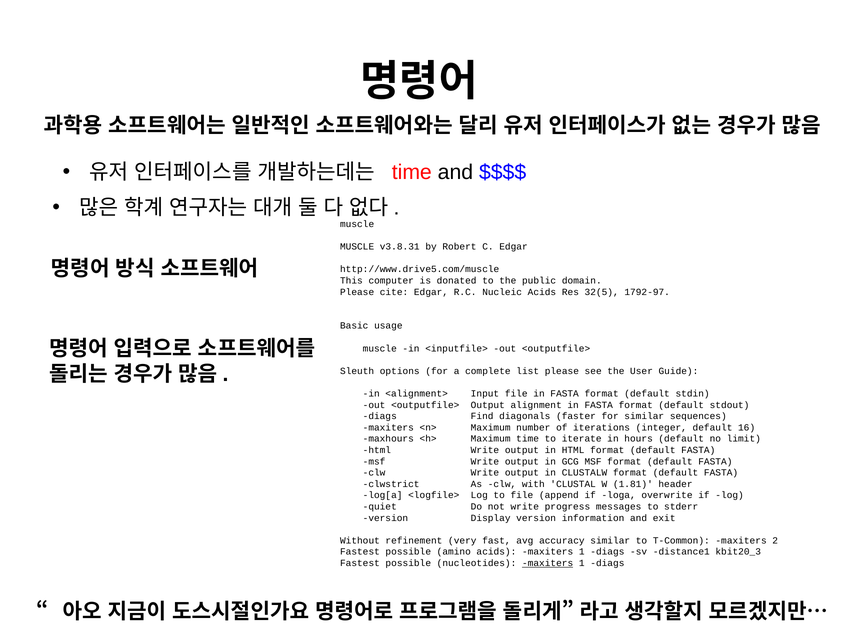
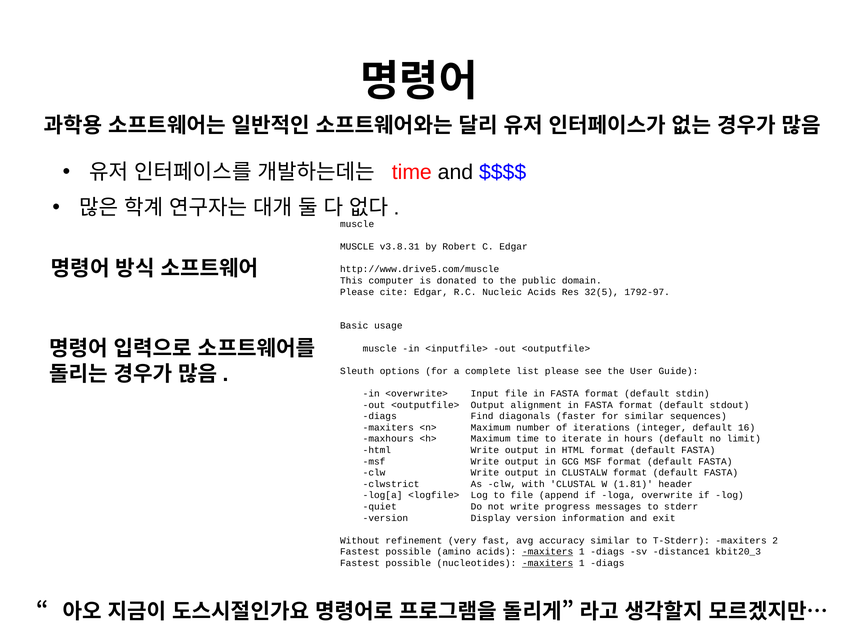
<alignment>: <alignment> -> <overwrite> (417, 394)
T-Common: T-Common -> T-Stderr (681, 541)
maxiters underline: none -> present (548, 552)
